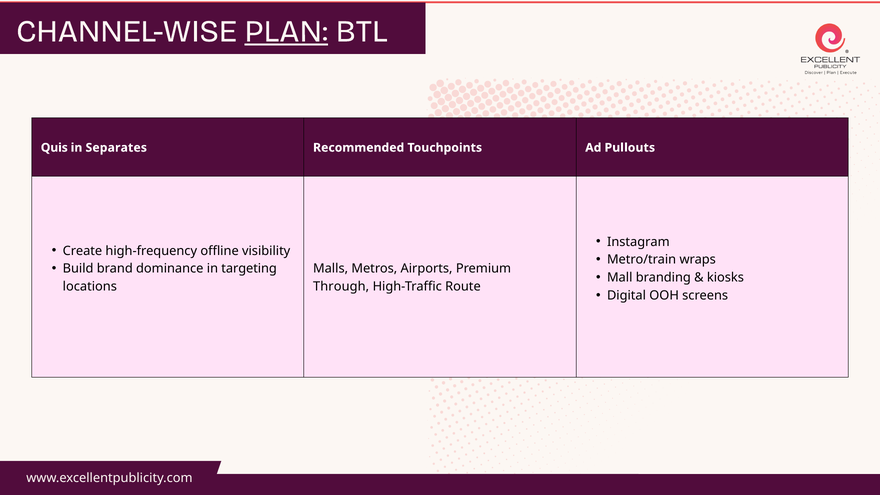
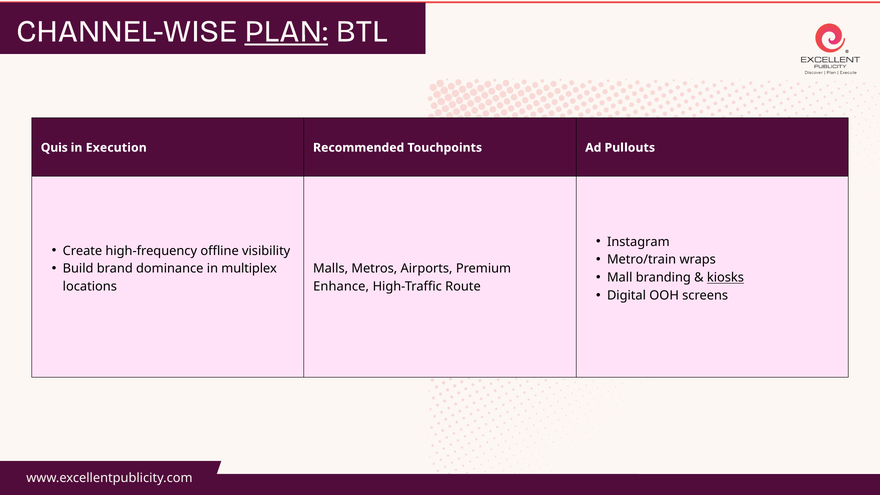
Separates: Separates -> Execution (116, 148)
targeting: targeting -> multiplex (249, 269)
kiosks underline: none -> present (725, 278)
Through: Through -> Enhance (341, 287)
